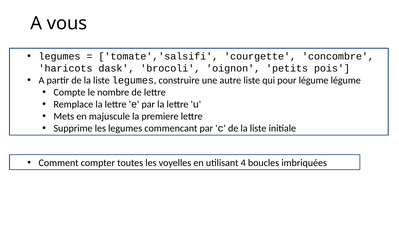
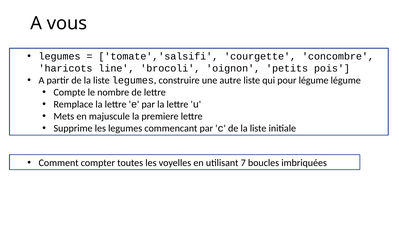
dask: dask -> line (116, 68)
4: 4 -> 7 (243, 162)
